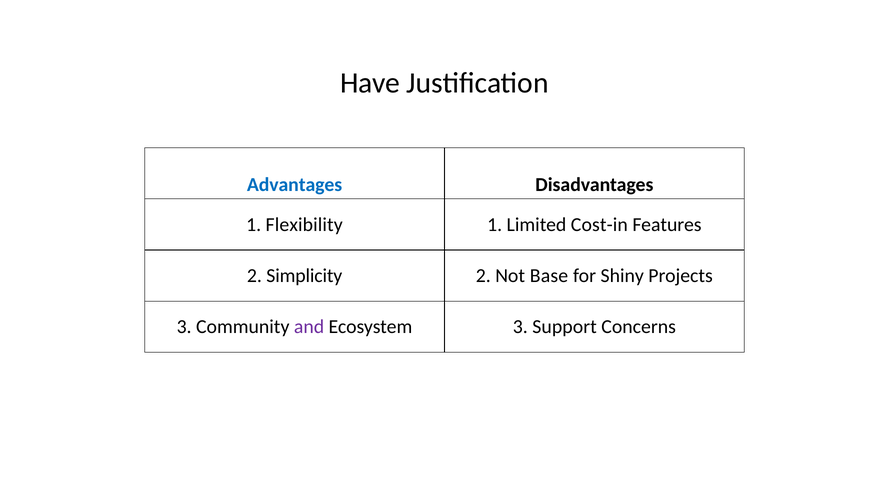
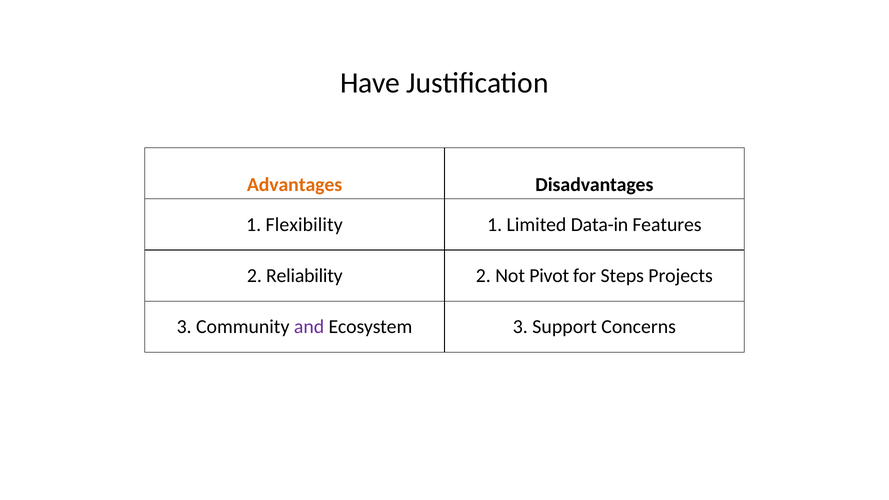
Advantages colour: blue -> orange (295, 185)
Cost-in: Cost-in -> Data-in (600, 225)
Simplicity: Simplicity -> Reliability (304, 276)
Base: Base -> Pivot (549, 276)
Shiny: Shiny -> Steps (622, 276)
